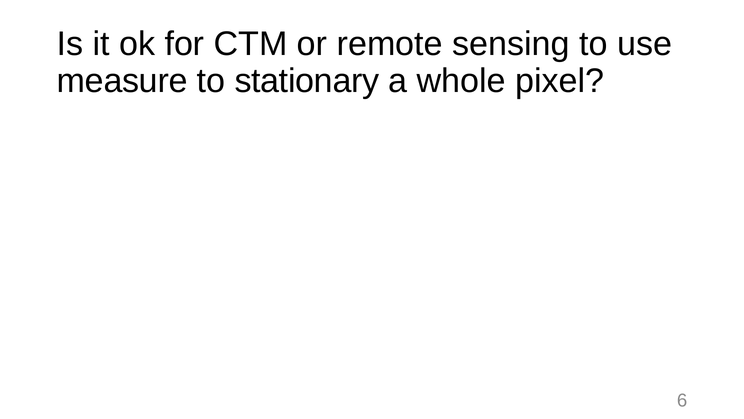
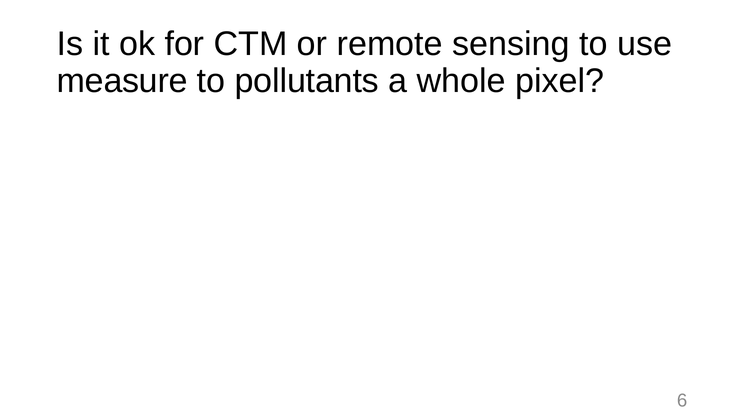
stationary: stationary -> pollutants (307, 81)
